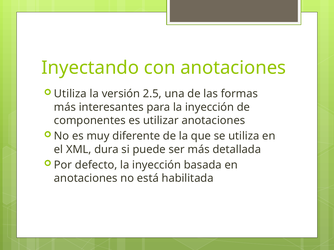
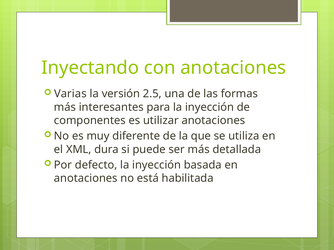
Utiliza: Utiliza -> Varias (70, 94)
